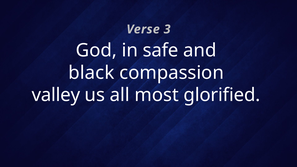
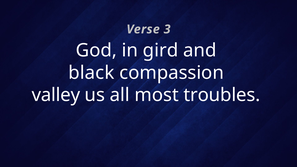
safe: safe -> gird (161, 50)
glorified: glorified -> troubles (222, 95)
